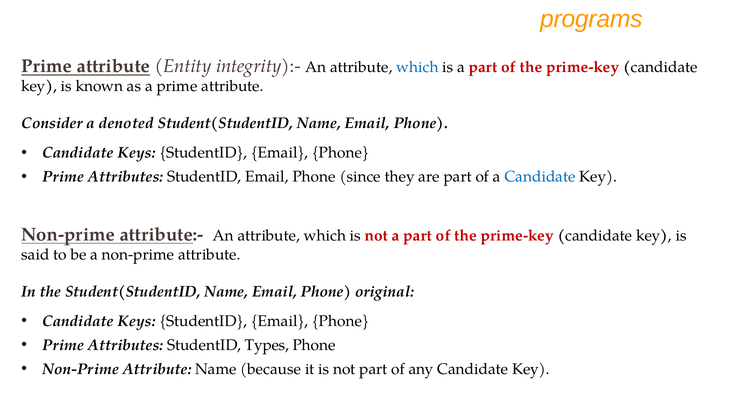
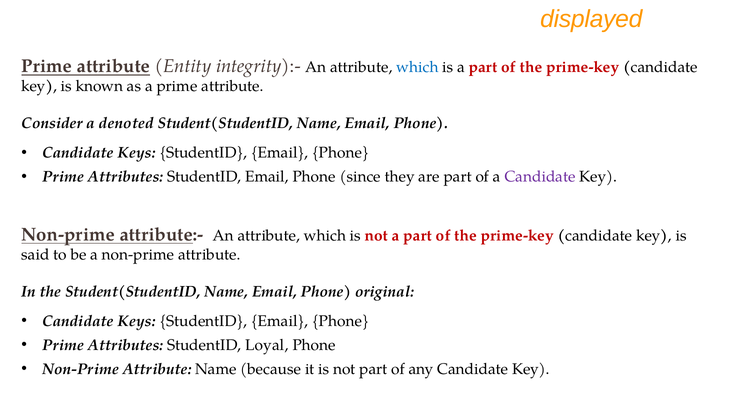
programs: programs -> displayed (591, 19)
Candidate colour: blue -> purple (540, 177)
Types: Types -> Loyal (267, 345)
